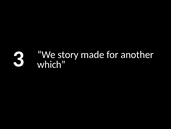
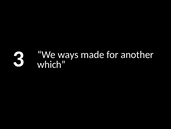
story: story -> ways (68, 54)
